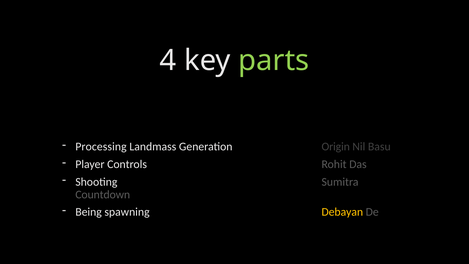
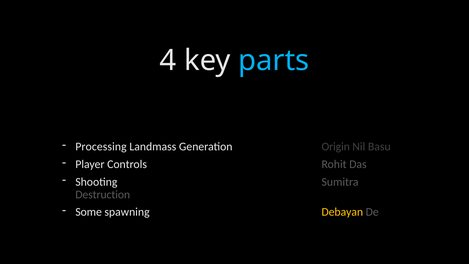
parts colour: light green -> light blue (274, 61)
Countdown: Countdown -> Destruction (103, 194)
Being: Being -> Some (89, 212)
